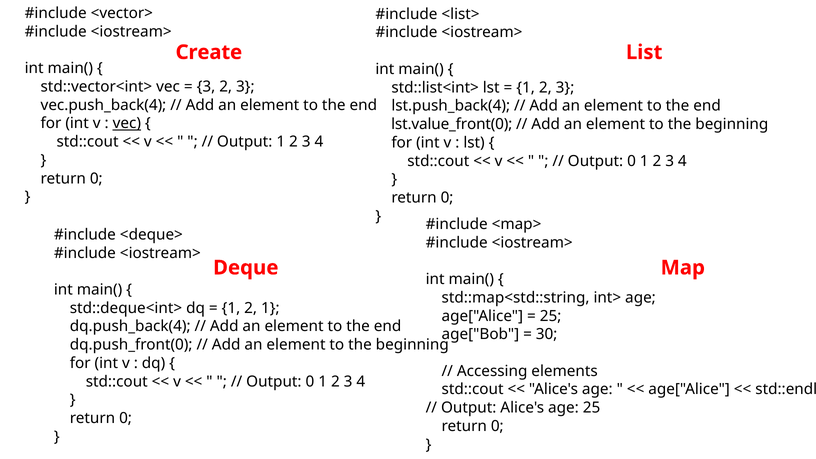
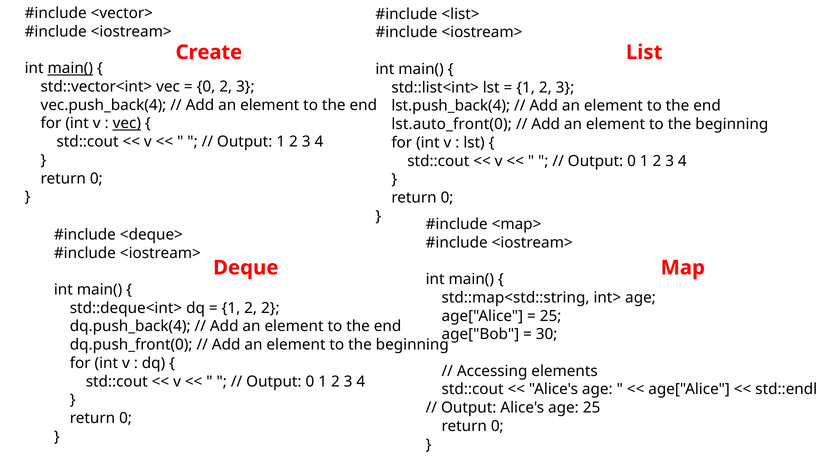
main( underline: none -> present (70, 68)
3: 3 -> 0 (206, 87)
lst.value_front(0: lst.value_front(0 -> lst.auto_front(0 (452, 124)
2 1: 1 -> 2 (270, 308)
